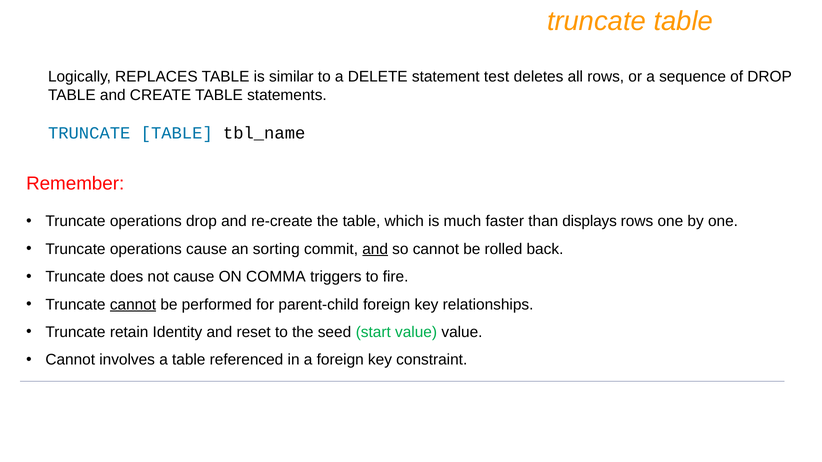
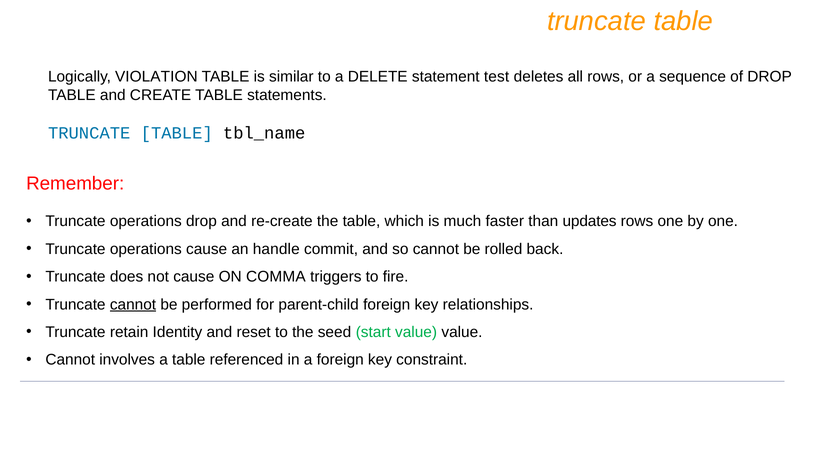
REPLACES: REPLACES -> VIOLATION (156, 77)
displays: displays -> updates (590, 221)
sorting: sorting -> handle (276, 249)
and underline: present -> none (375, 249)
